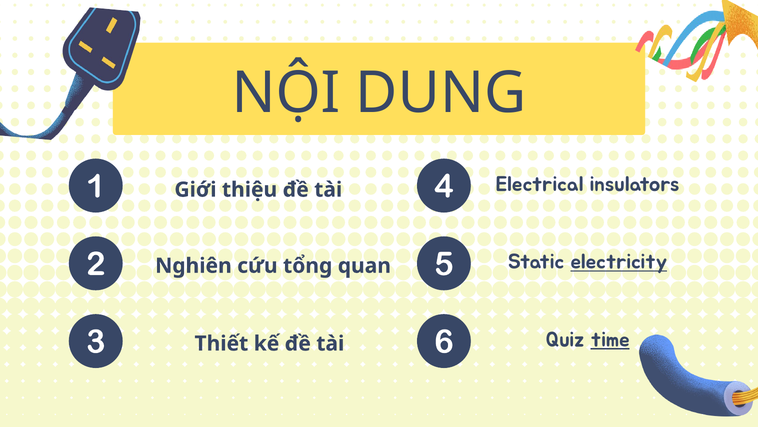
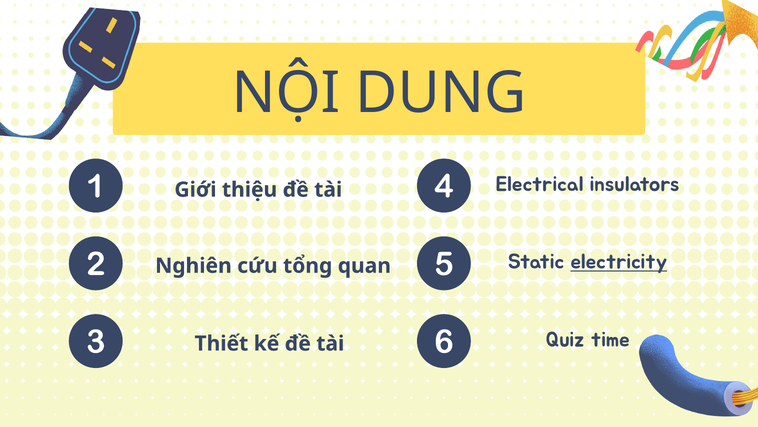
time underline: present -> none (610, 339)
